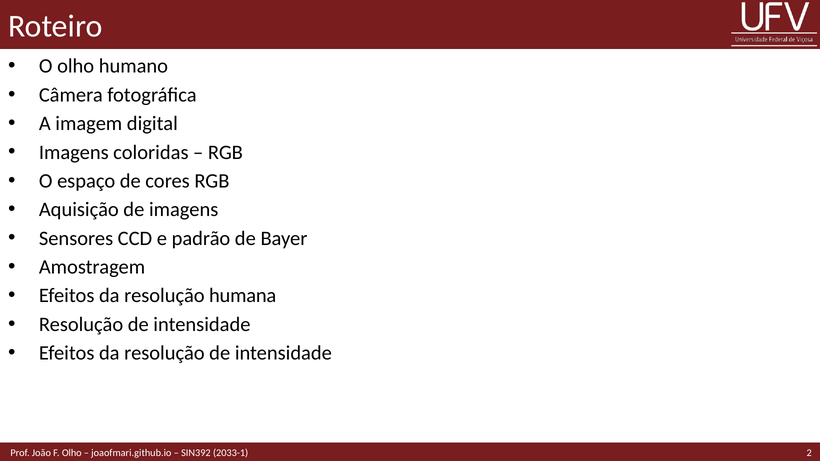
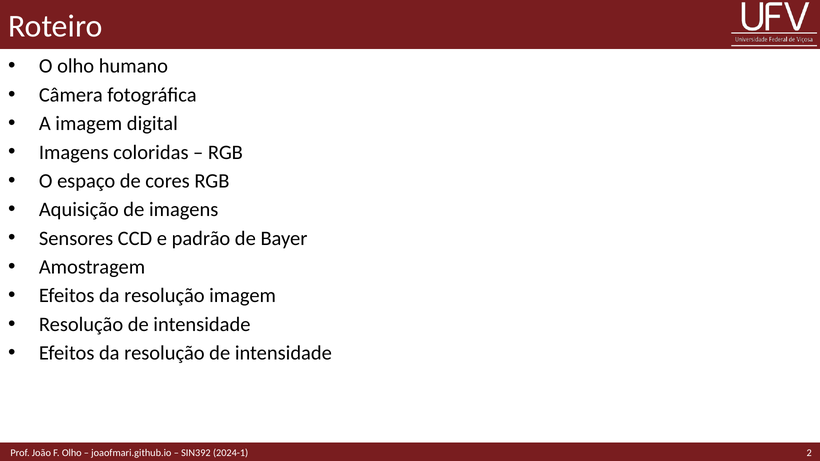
resolução humana: humana -> imagem (243, 296)
2033-1: 2033-1 -> 2024-1 (231, 453)
